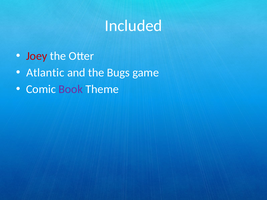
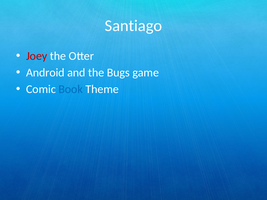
Included: Included -> Santiago (133, 26)
Atlantic: Atlantic -> Android (45, 73)
Book colour: purple -> blue (71, 89)
